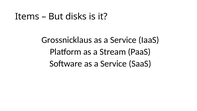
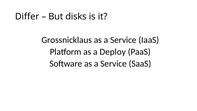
Items: Items -> Differ (27, 17)
Stream: Stream -> Deploy (113, 52)
